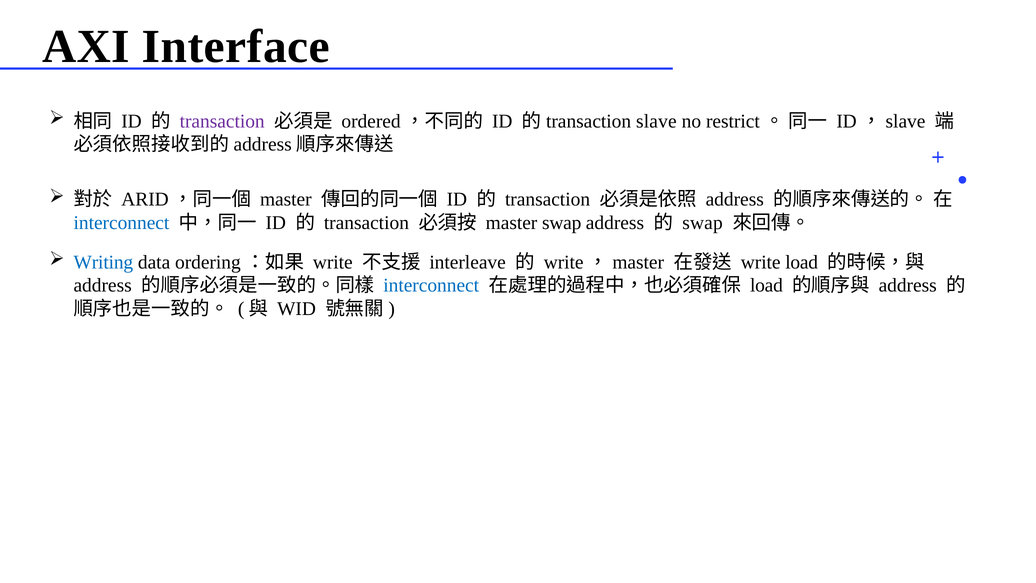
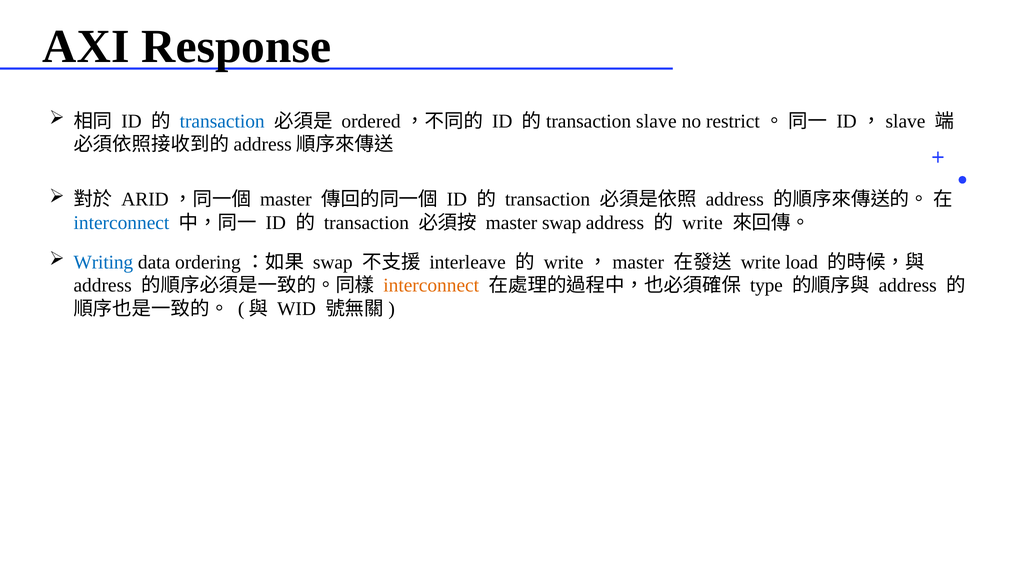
Interface: Interface -> Response (236, 46)
transaction colour: purple -> blue (222, 121)
swap: swap -> write (703, 222)
write: write -> swap (333, 262)
interconnect colour: blue -> orange (431, 285)
load: load -> type (766, 285)
